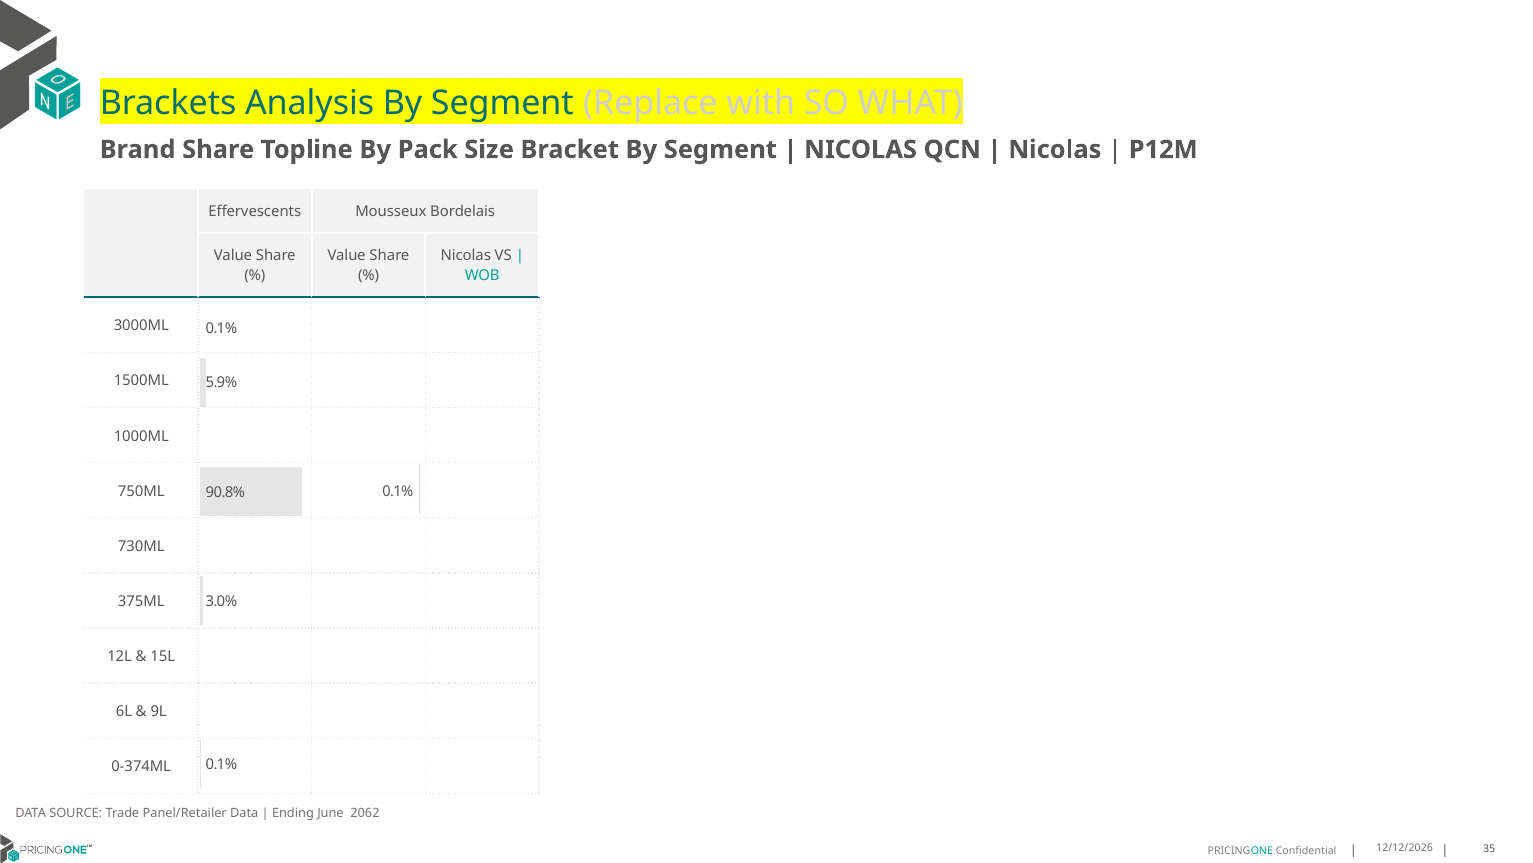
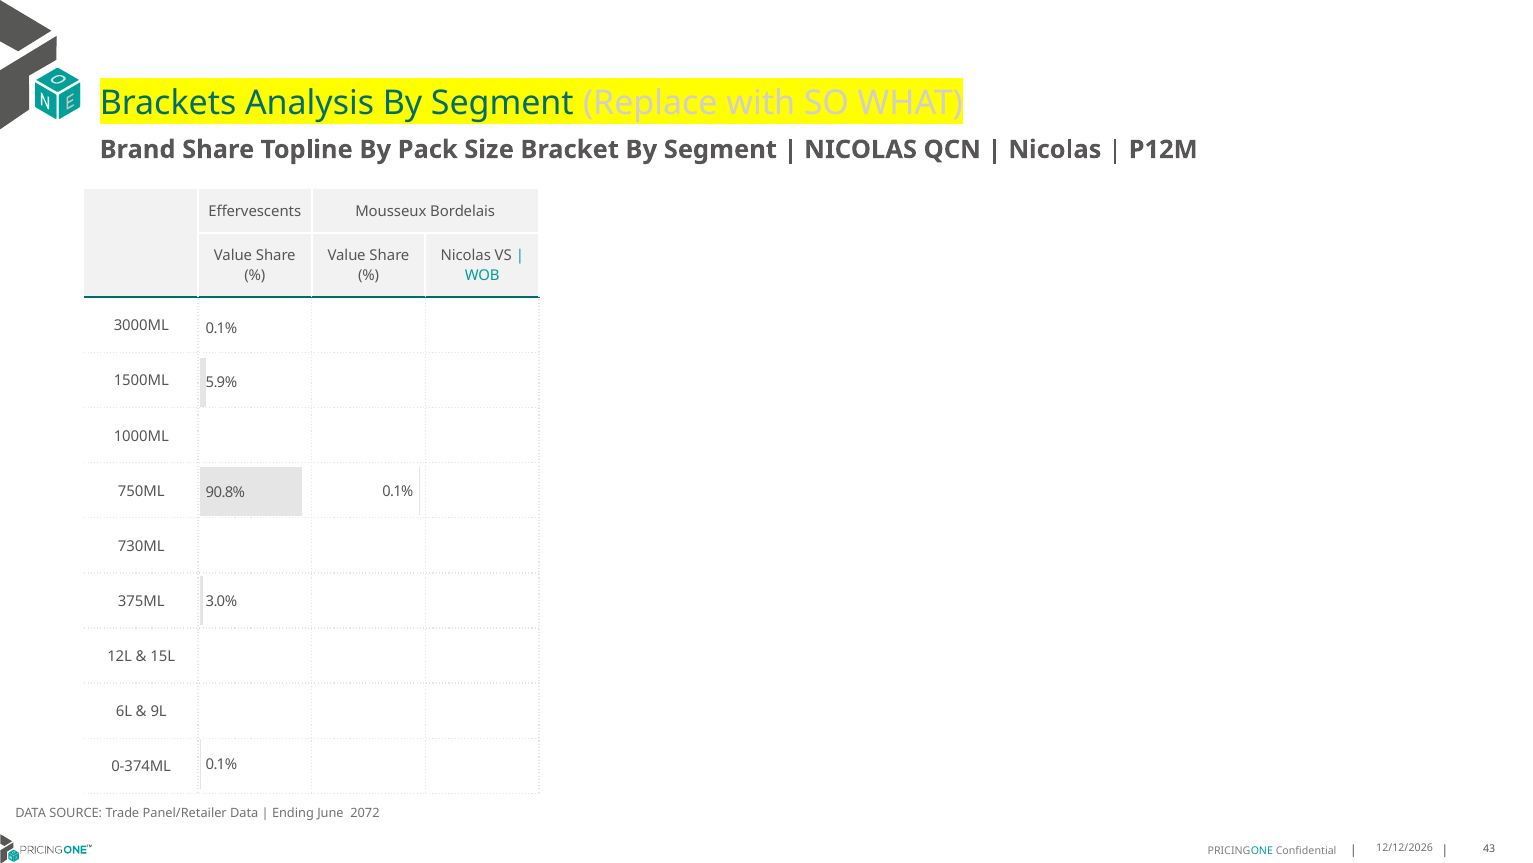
2062: 2062 -> 2072 (365, 812)
35: 35 -> 43 (1489, 848)
